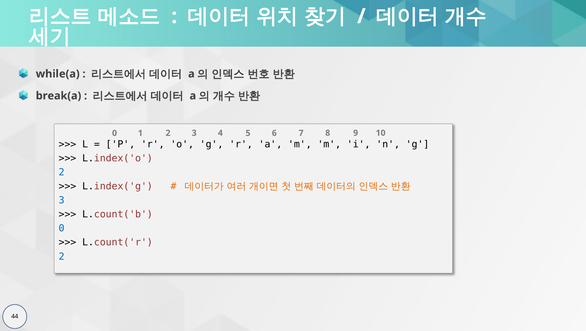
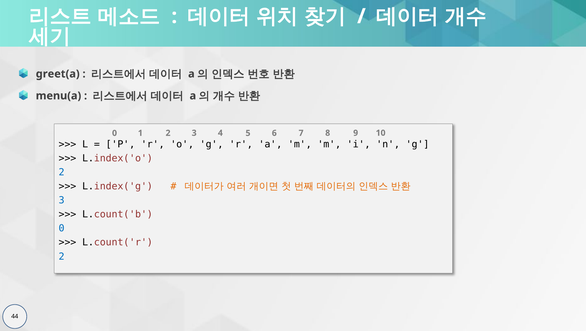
while(a: while(a -> greet(a (58, 74)
break(a: break(a -> menu(a (58, 96)
